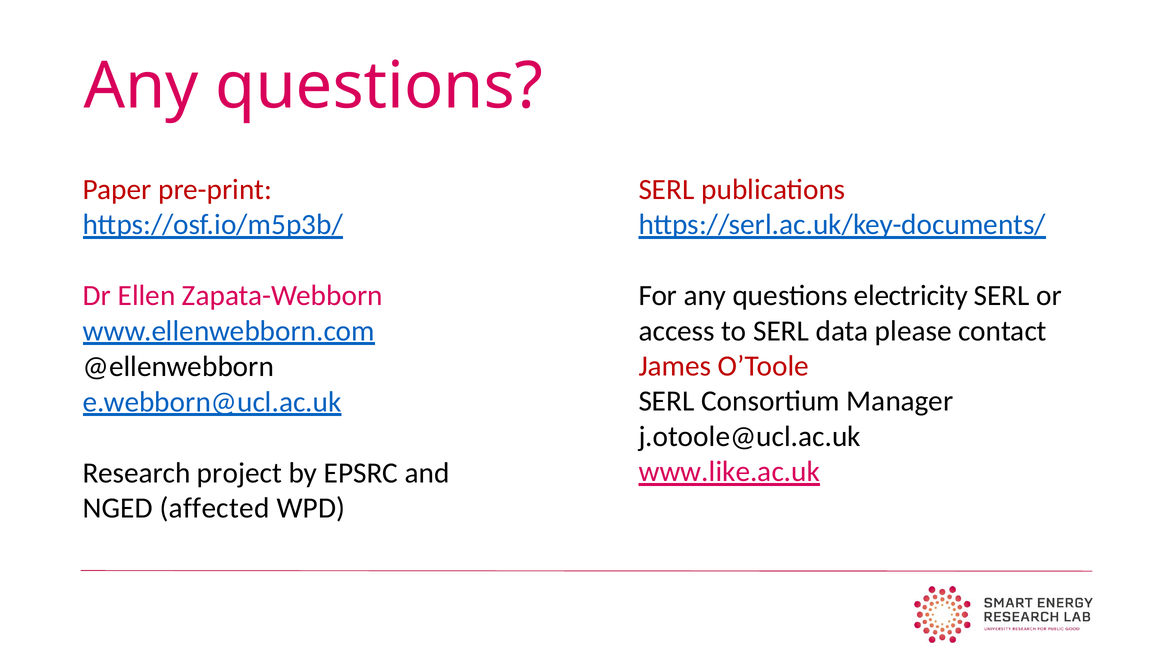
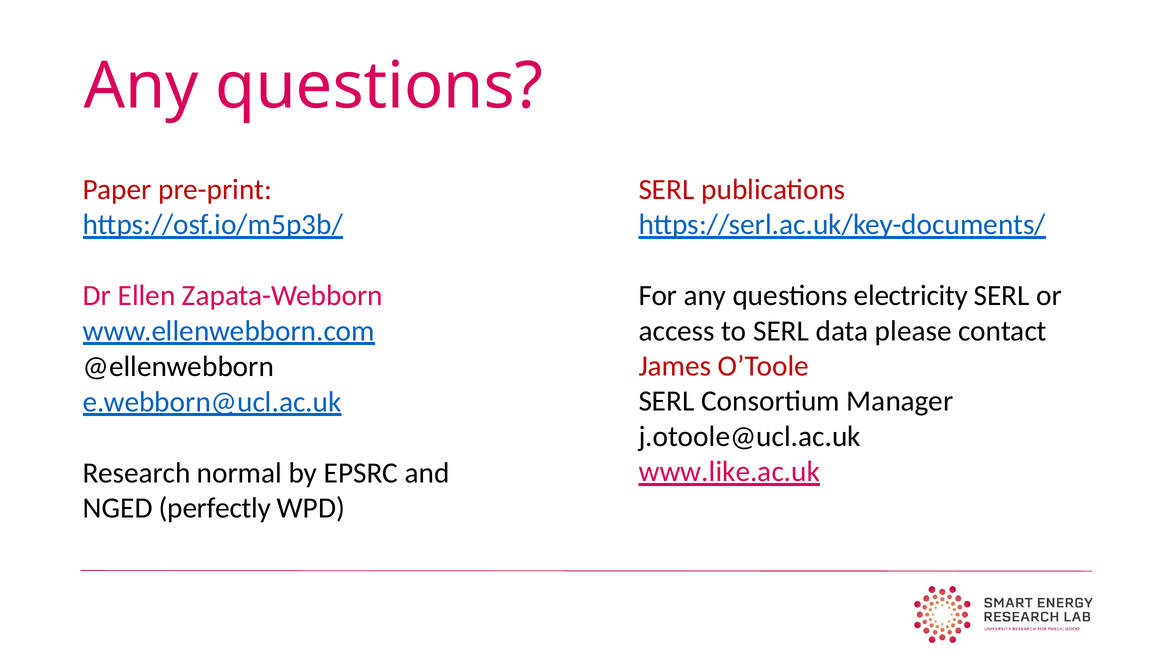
project: project -> normal (240, 473)
affected: affected -> perfectly (215, 508)
